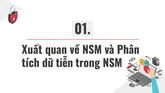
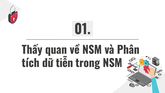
Xuất: Xuất -> Thấy (32, 50)
